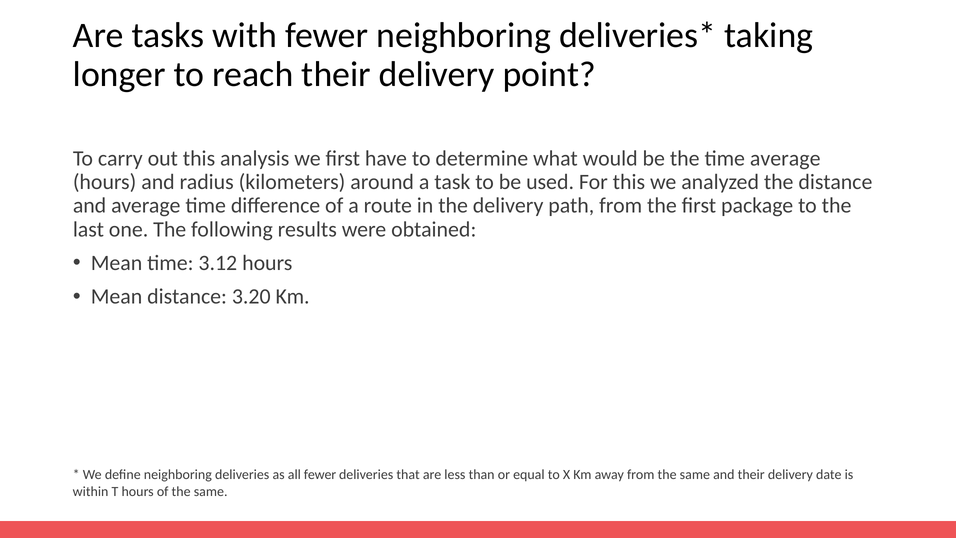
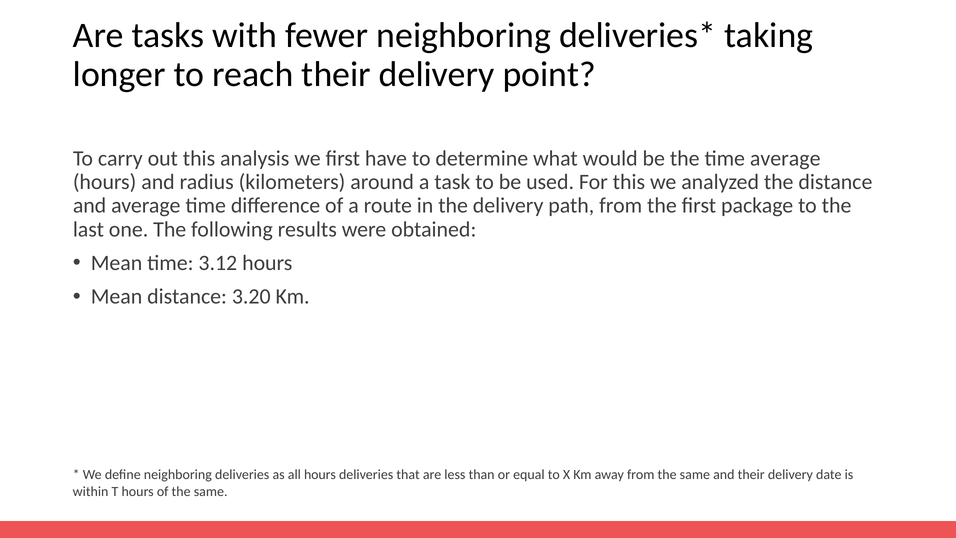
all fewer: fewer -> hours (320, 475)
